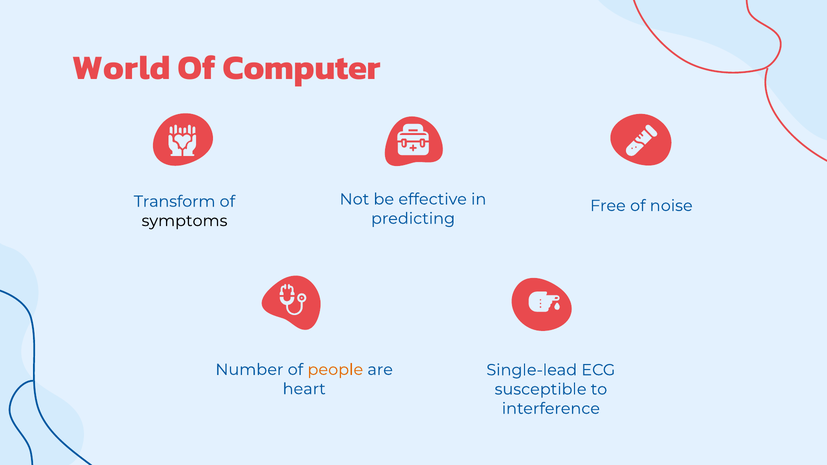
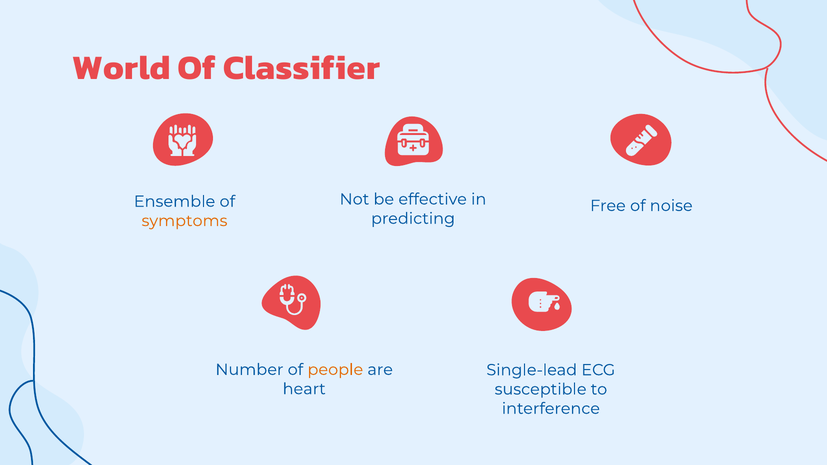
Computer: Computer -> Classifier (302, 68)
Transform: Transform -> Ensemble (175, 202)
symptoms colour: black -> orange (185, 221)
